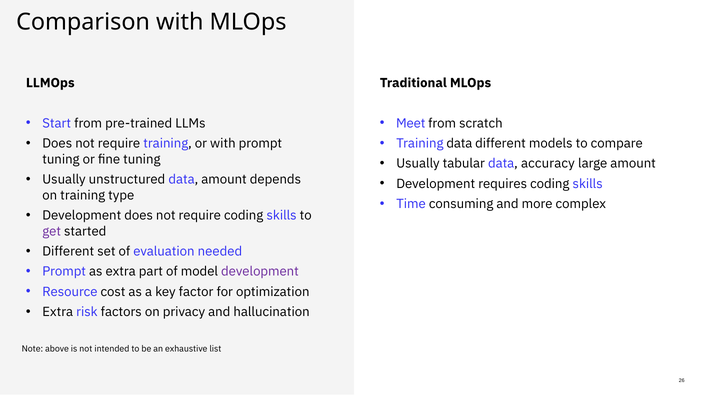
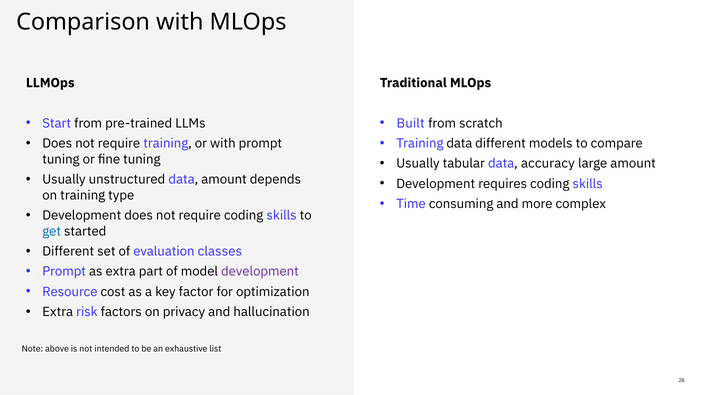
Meet: Meet -> Built (411, 123)
get colour: purple -> blue (52, 231)
needed: needed -> classes (220, 251)
